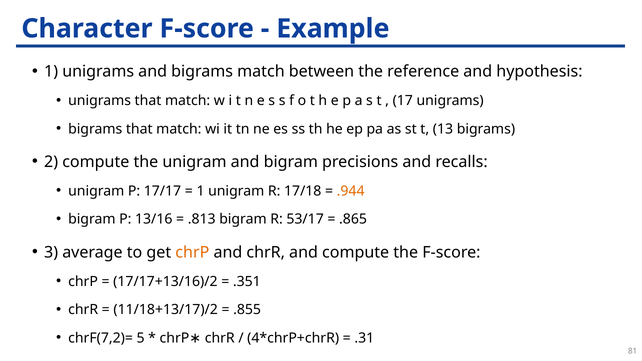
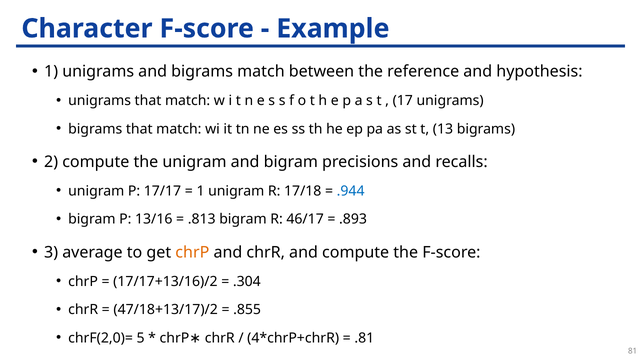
.944 colour: orange -> blue (351, 191)
53/17: 53/17 -> 46/17 (305, 219)
.865: .865 -> .893 (353, 219)
.351: .351 -> .304 (247, 282)
11/18+13/17)/2: 11/18+13/17)/2 -> 47/18+13/17)/2 (166, 310)
chrF(7,2)=: chrF(7,2)= -> chrF(2,0)= (101, 338)
.31: .31 -> .81 (364, 338)
